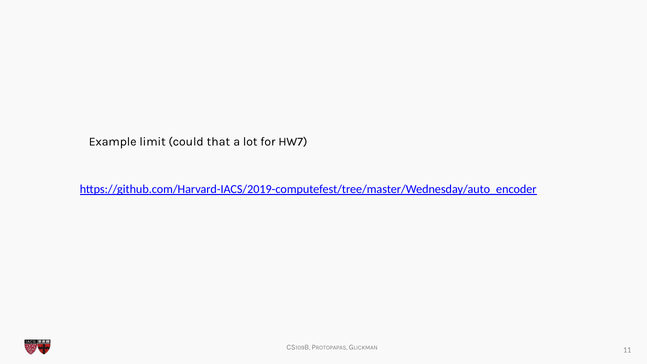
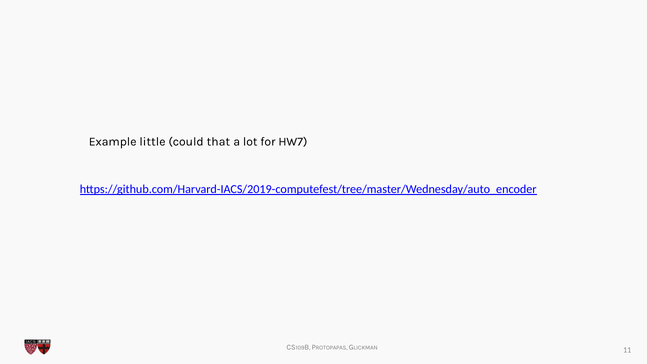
limit: limit -> little (152, 142)
